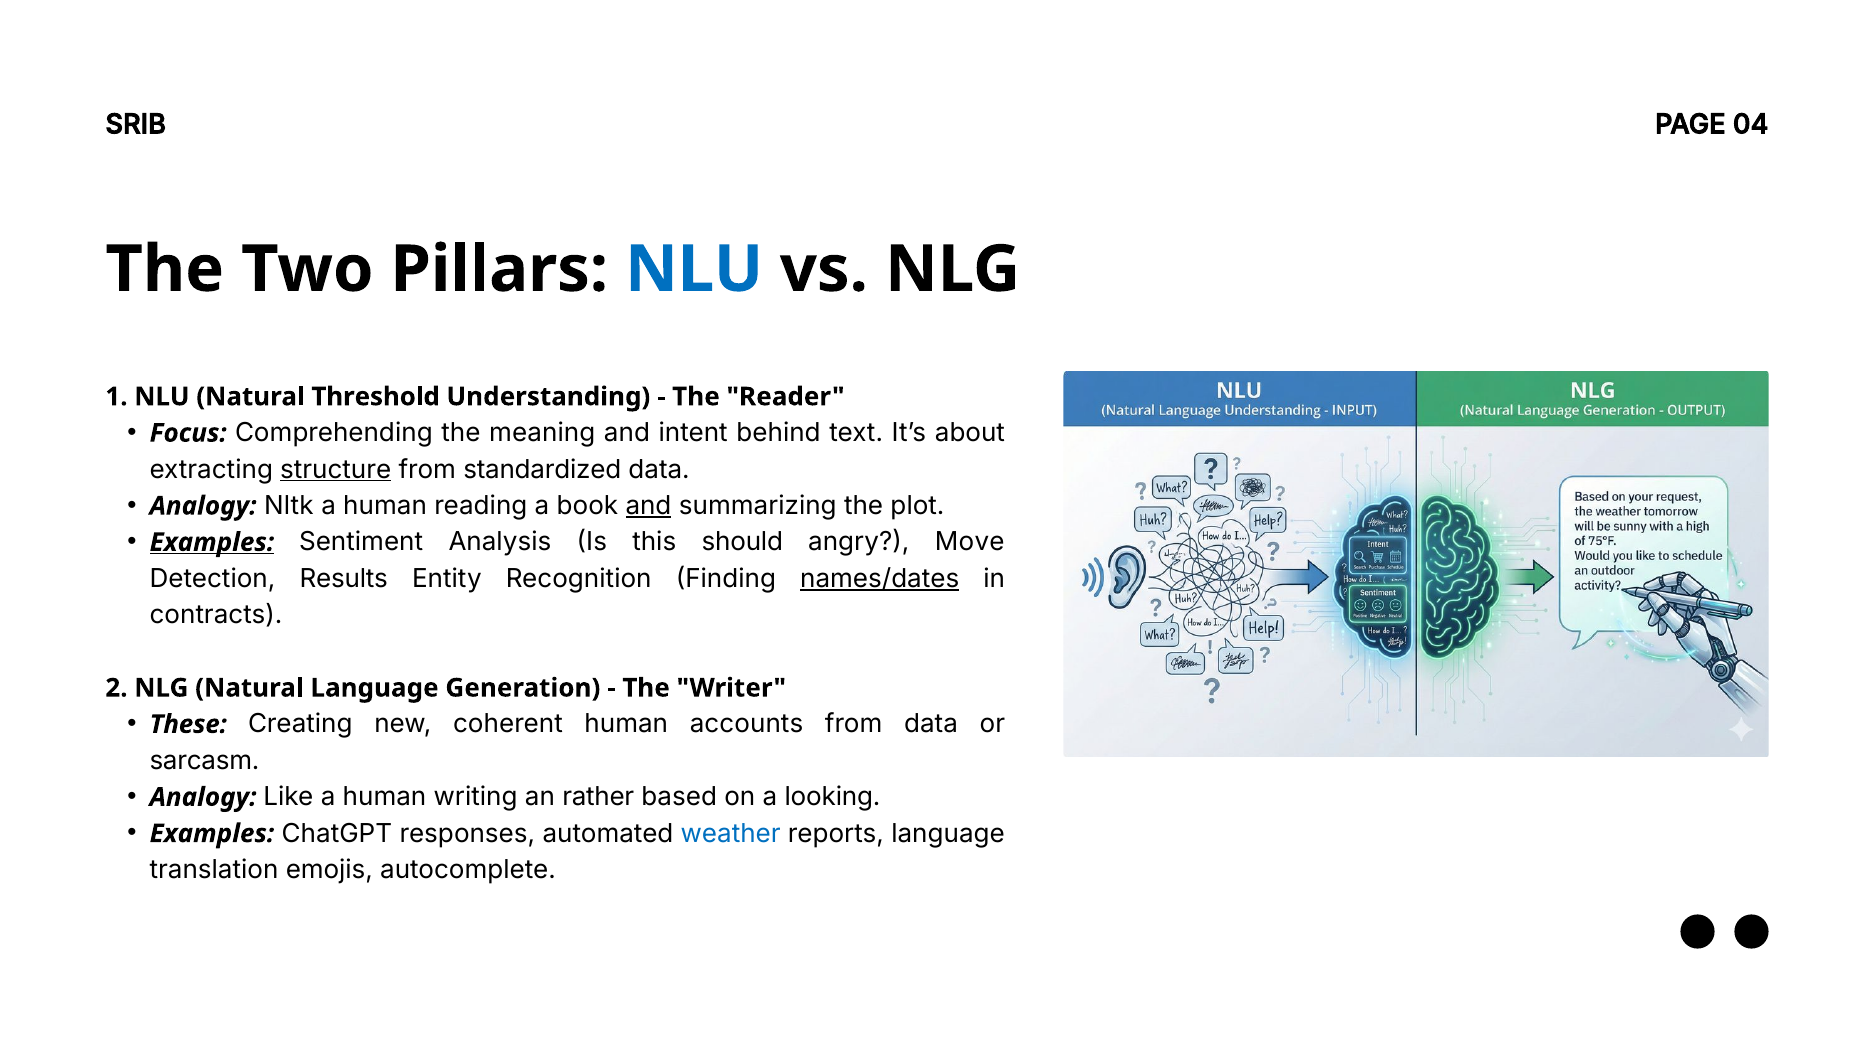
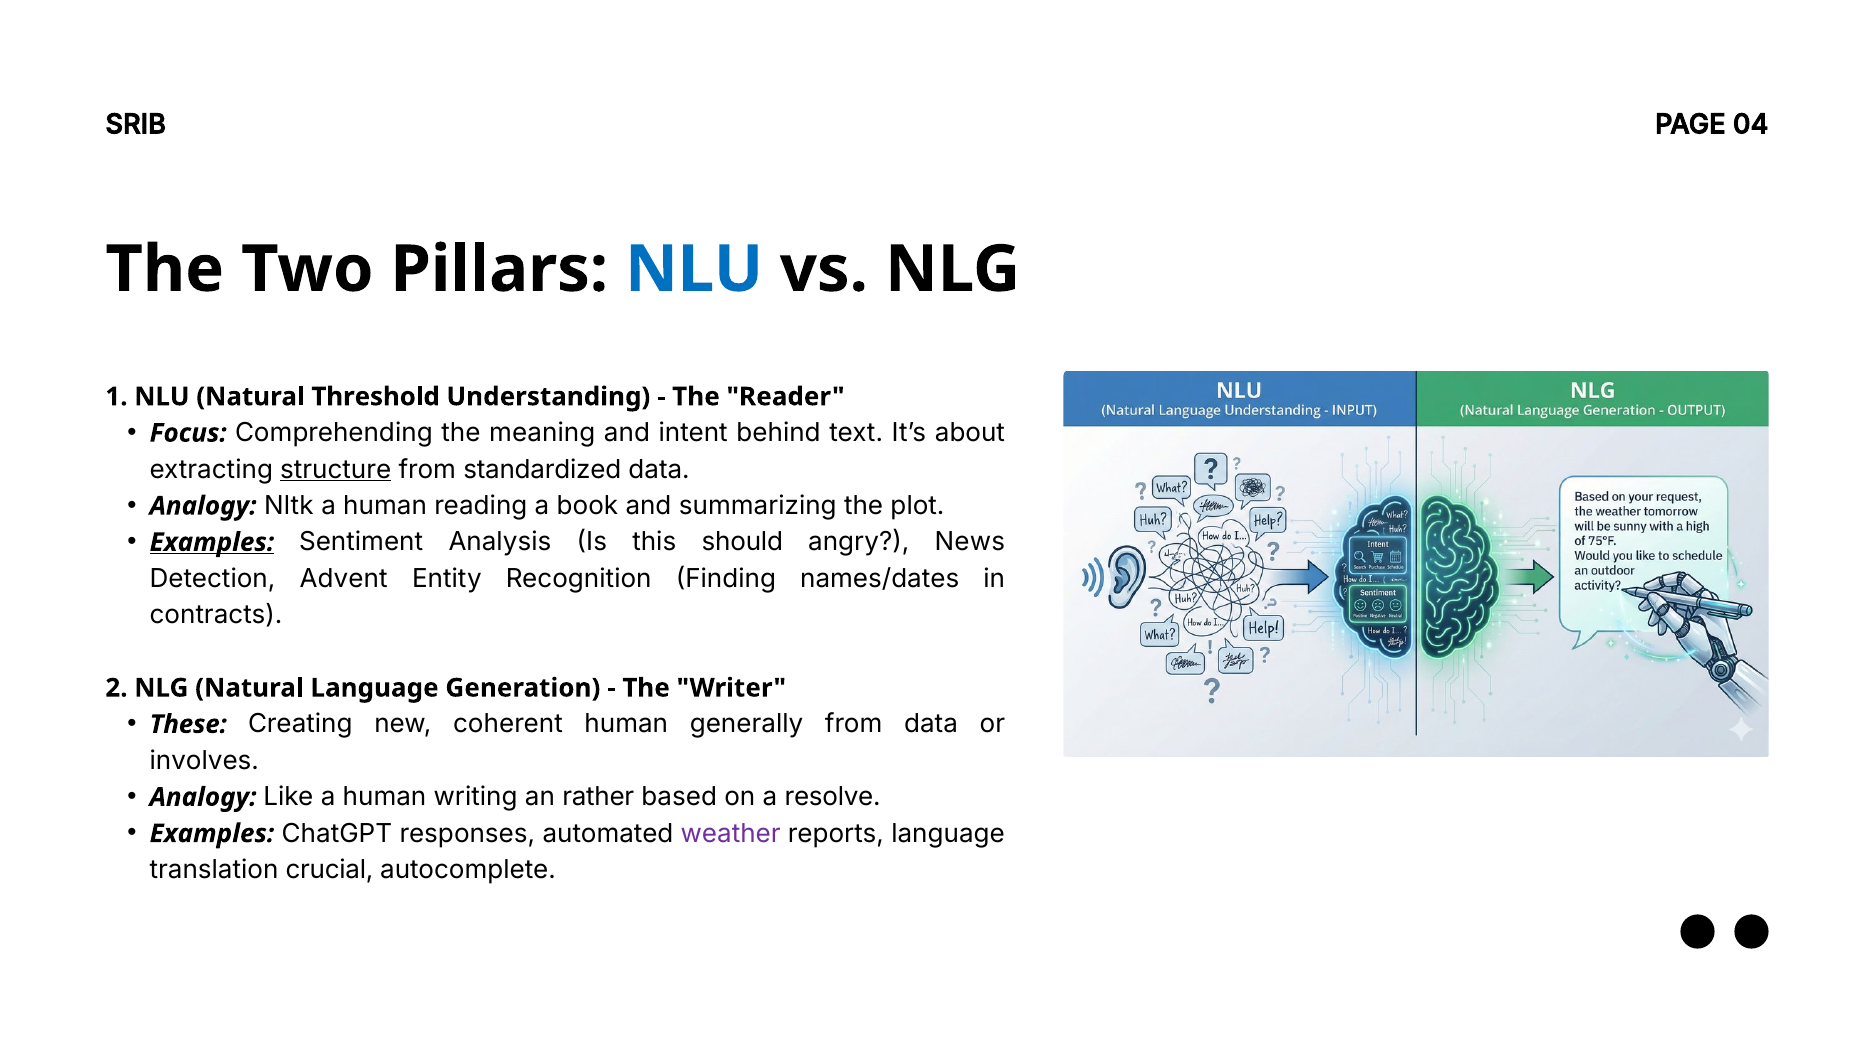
and underline: present -> none (648, 506)
Move: Move -> News (970, 542)
Results: Results -> Advent (344, 579)
names/dates underline: present -> none (880, 579)
accounts: accounts -> generally (747, 724)
sarcasm: sarcasm -> involves (204, 761)
looking: looking -> resolve (833, 797)
weather colour: blue -> purple (731, 834)
emojis: emojis -> crucial (329, 870)
